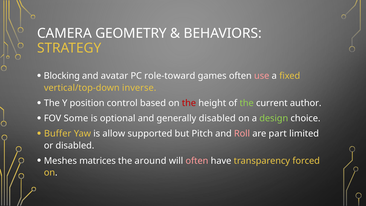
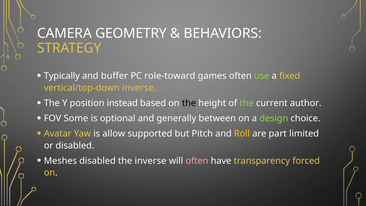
Blocking: Blocking -> Typically (62, 76)
avatar: avatar -> buffer (114, 76)
use colour: pink -> light green (262, 76)
control: control -> instead (122, 103)
the colour: red -> black (189, 103)
generally disabled: disabled -> between (217, 118)
Buffer: Buffer -> Avatar (58, 134)
Roll colour: pink -> yellow (242, 134)
Meshes matrices: matrices -> disabled (97, 161)
the around: around -> inverse (150, 161)
